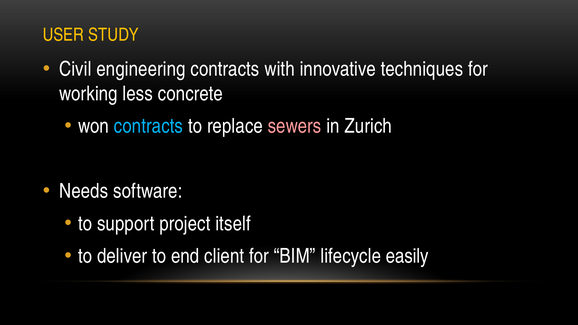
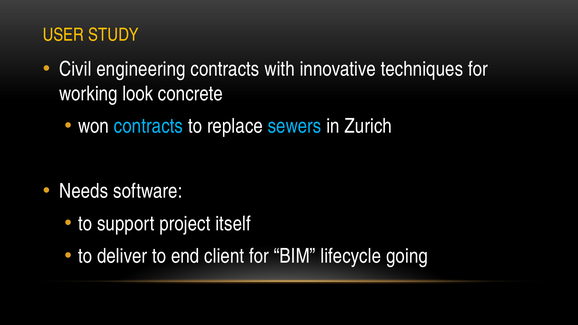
less: less -> look (138, 94)
sewers colour: pink -> light blue (295, 126)
easily: easily -> going (407, 256)
